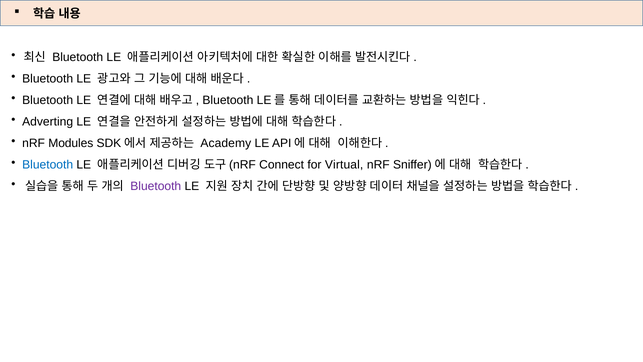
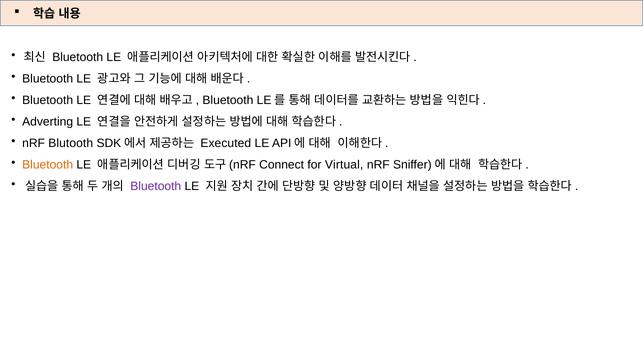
Modules: Modules -> Blutooth (71, 143)
Academy: Academy -> Executed (226, 143)
Bluetooth colour: blue -> orange (48, 165)
